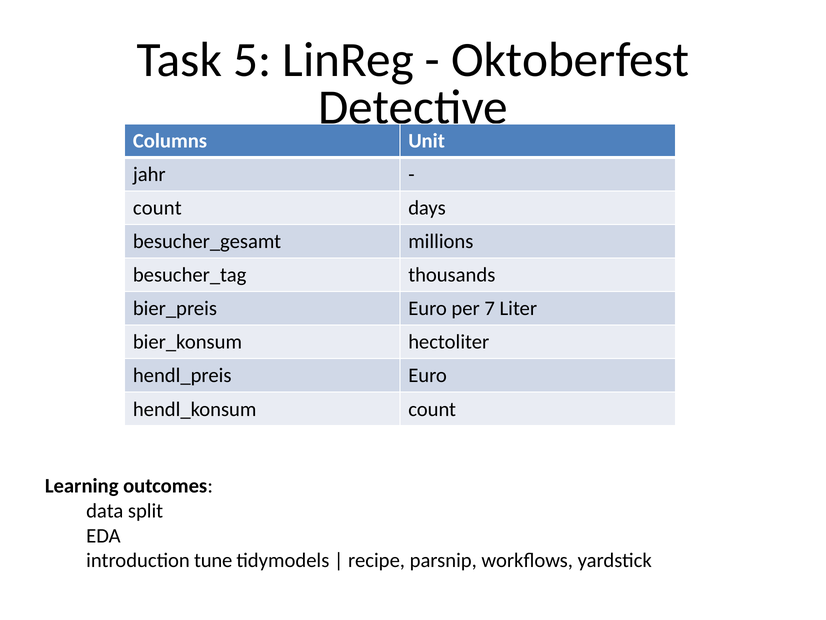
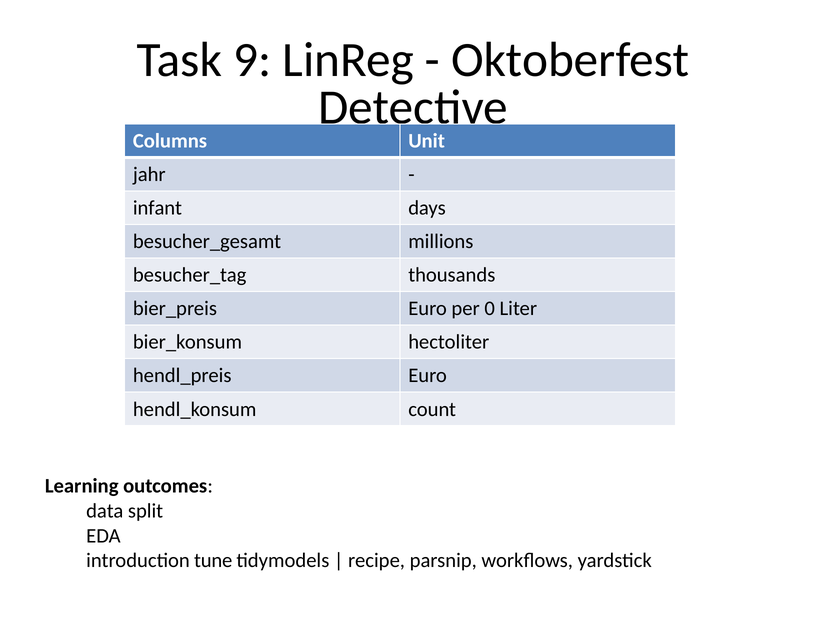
5: 5 -> 9 (252, 60)
count: count -> infant (157, 208)
7: 7 -> 0 (490, 308)
